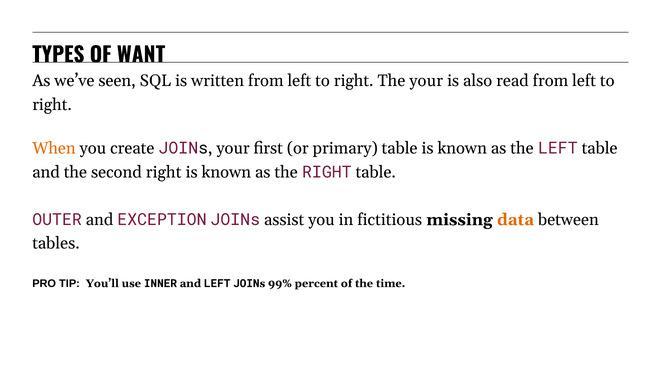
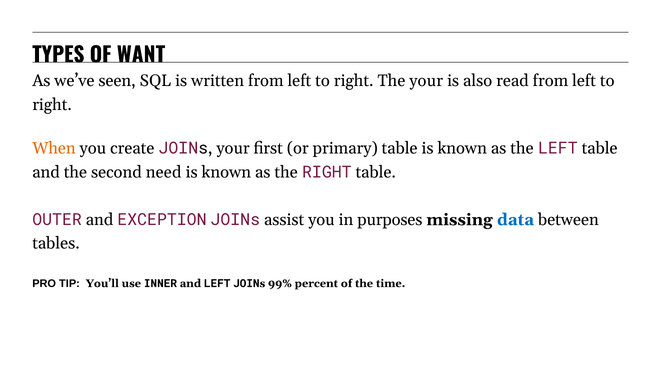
second right: right -> need (164, 172)
fictitious: fictitious -> purposes (390, 220)
data colour: orange -> blue (515, 220)
